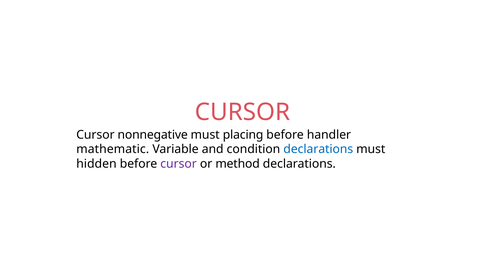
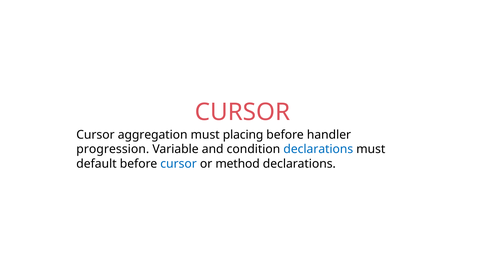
nonnegative: nonnegative -> aggregation (153, 135)
mathematic: mathematic -> progression (113, 149)
hidden: hidden -> default (96, 164)
cursor colour: purple -> blue (179, 164)
